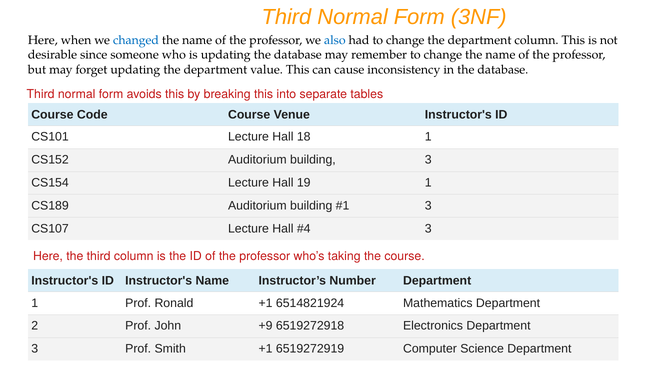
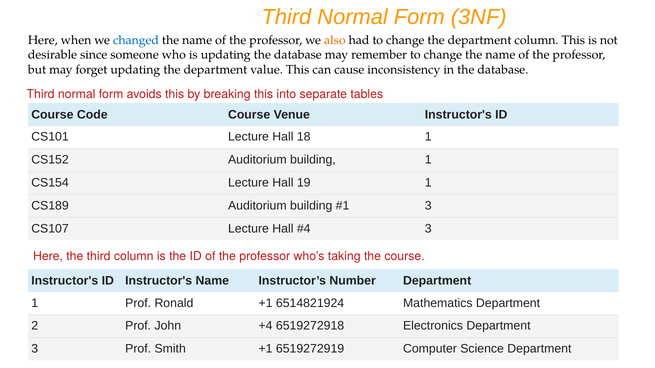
also colour: blue -> orange (335, 40)
building 3: 3 -> 1 (428, 160)
+9: +9 -> +4 (266, 326)
